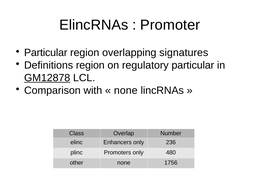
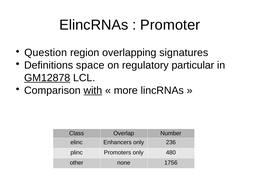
Particular: Particular -> Question (46, 53)
Definitions region: region -> space (90, 65)
with underline: none -> present (93, 90)
none: none -> more (126, 90)
